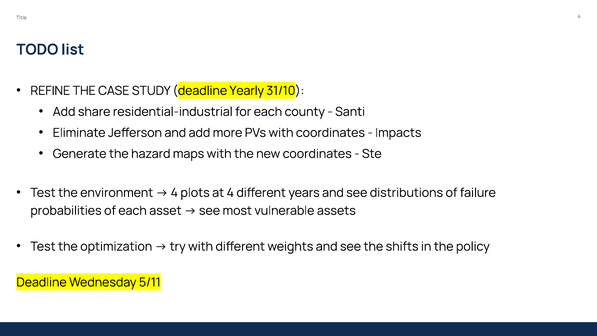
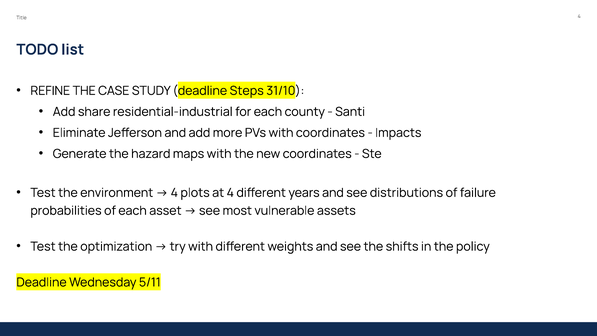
Yearly: Yearly -> Steps (247, 91)
